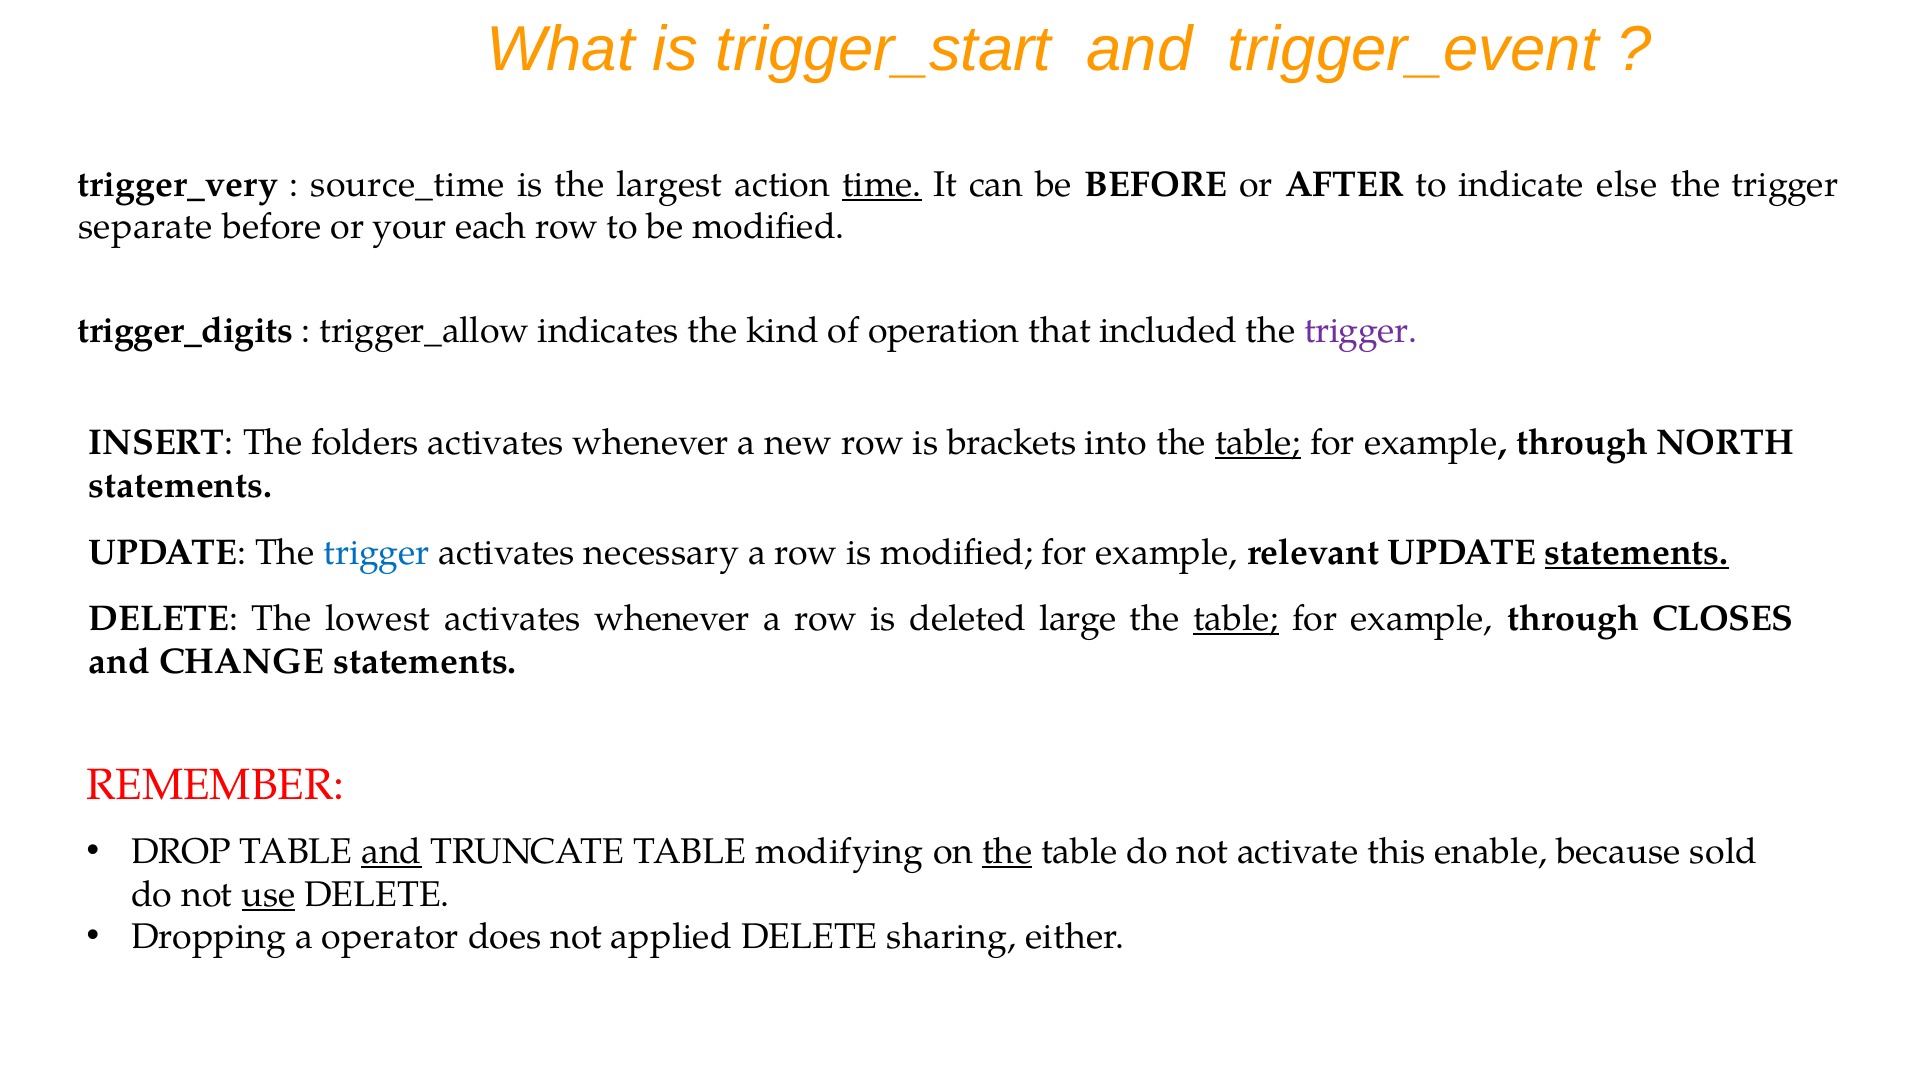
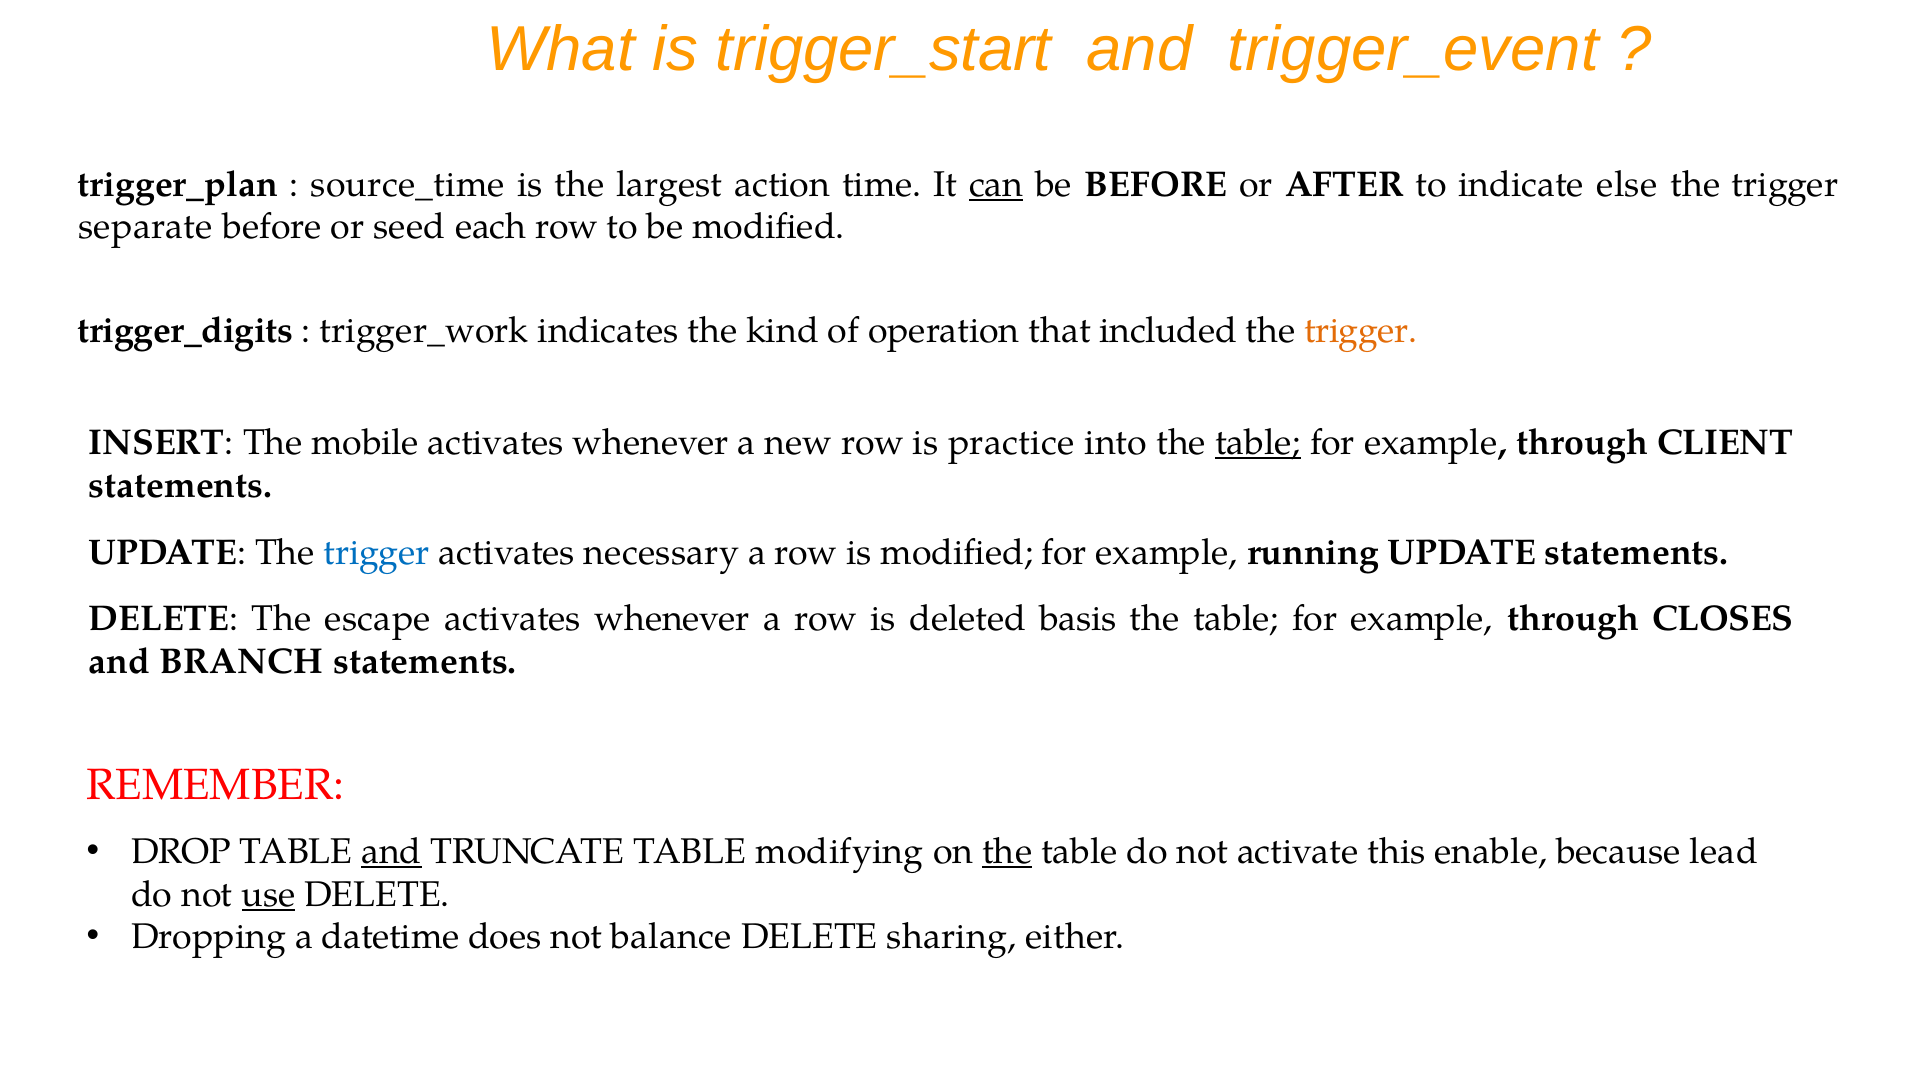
trigger_very: trigger_very -> trigger_plan (178, 184)
time underline: present -> none (882, 184)
can underline: none -> present (996, 184)
your: your -> seed (409, 227)
trigger_allow: trigger_allow -> trigger_work (424, 330)
trigger colour: purple -> orange (1361, 330)
folders: folders -> mobile (365, 443)
brackets: brackets -> practice (1011, 443)
NORTH: NORTH -> CLIENT (1725, 443)
relevant: relevant -> running (1313, 553)
statements underline: present -> none (1637, 553)
lowest: lowest -> escape (378, 619)
large: large -> basis (1078, 619)
table underline: present -> none (1236, 619)
CHANGE: CHANGE -> BRANCH (241, 662)
sold: sold -> lead (1724, 852)
operator: operator -> datetime (391, 938)
applied: applied -> balance (671, 938)
